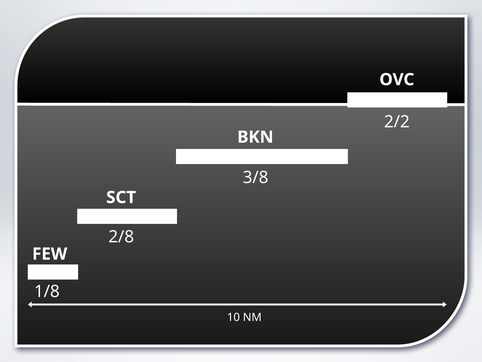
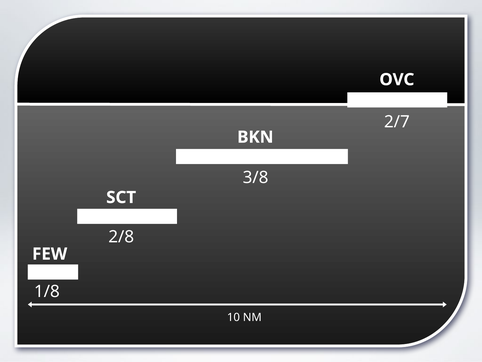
2/2: 2/2 -> 2/7 (397, 122)
